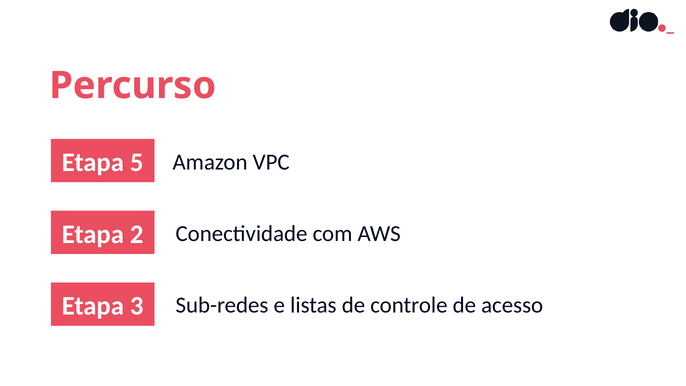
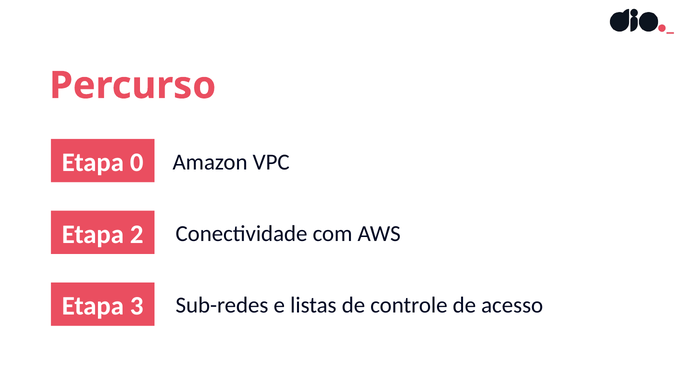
5: 5 -> 0 (137, 162)
